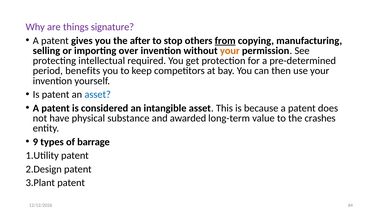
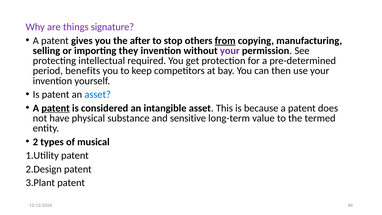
over: over -> they (128, 51)
your colour: orange -> purple (230, 51)
patent underline: none -> present (56, 108)
awarded: awarded -> sensitive (188, 118)
crashes: crashes -> termed (320, 118)
9: 9 -> 2 (35, 142)
barrage: barrage -> musical (93, 142)
